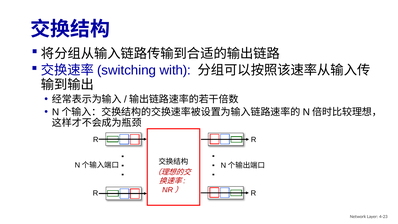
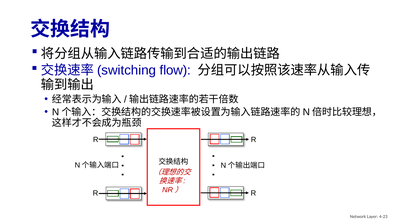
with: with -> flow (175, 70)
